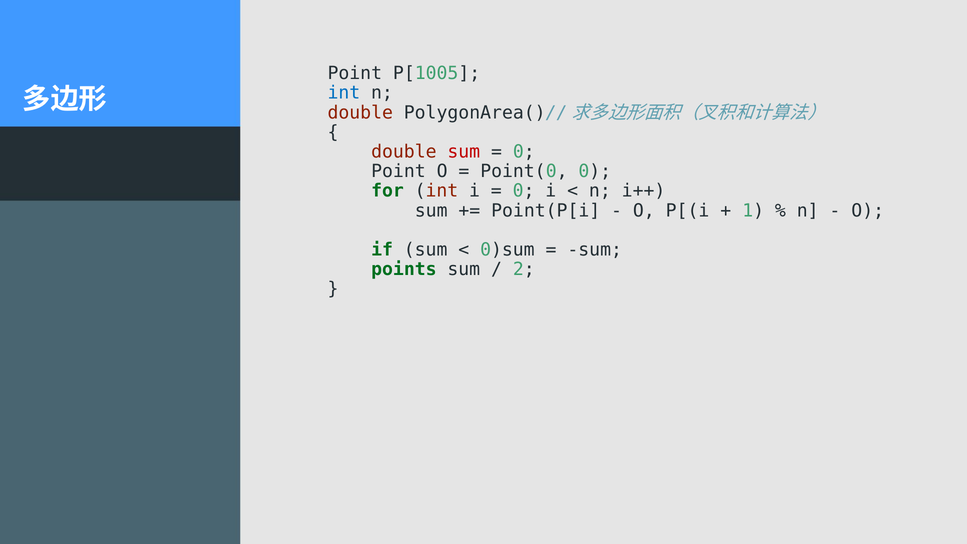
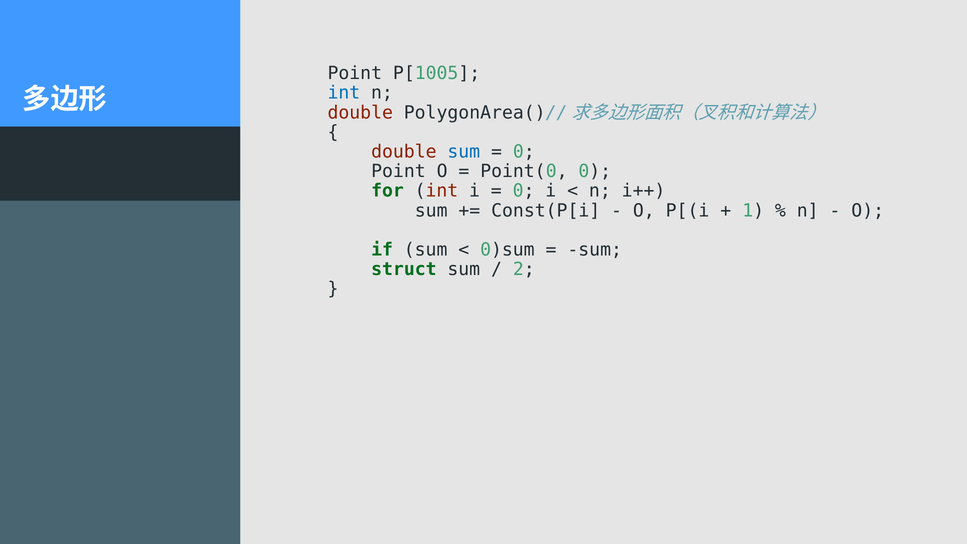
sum colour: red -> blue (464, 152)
Point(P[i: Point(P[i -> Const(P[i (546, 211)
points: points -> struct (404, 269)
